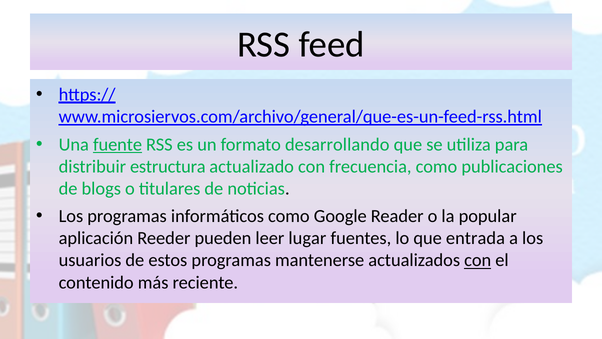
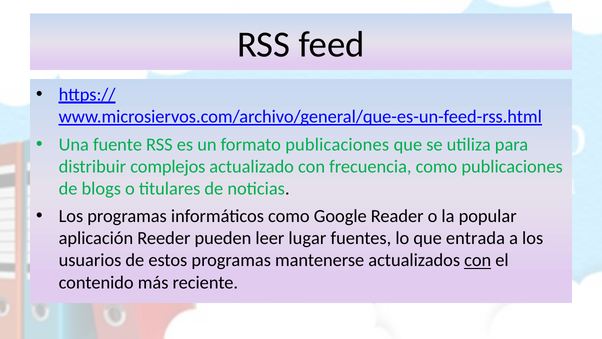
fuente underline: present -> none (118, 144)
formato desarrollando: desarrollando -> publicaciones (337, 144)
estructura: estructura -> complejos (168, 167)
